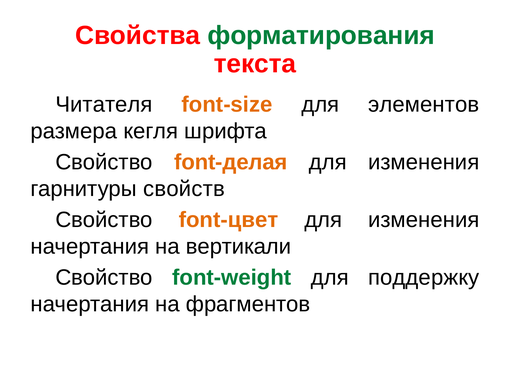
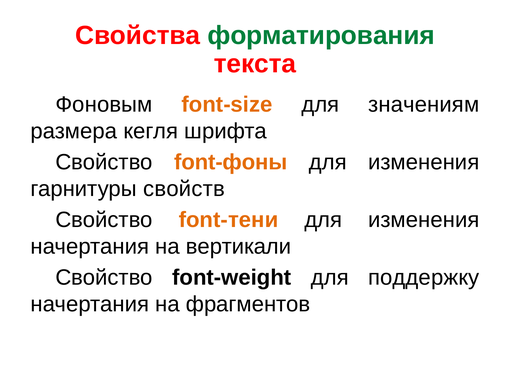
Читателя: Читателя -> Фоновым (104, 105)
элементов: элементов -> значениям (424, 105)
font-делая: font-делая -> font-фоны (231, 162)
font-цвет: font-цвет -> font-тени (228, 220)
font-weight colour: green -> black (232, 277)
